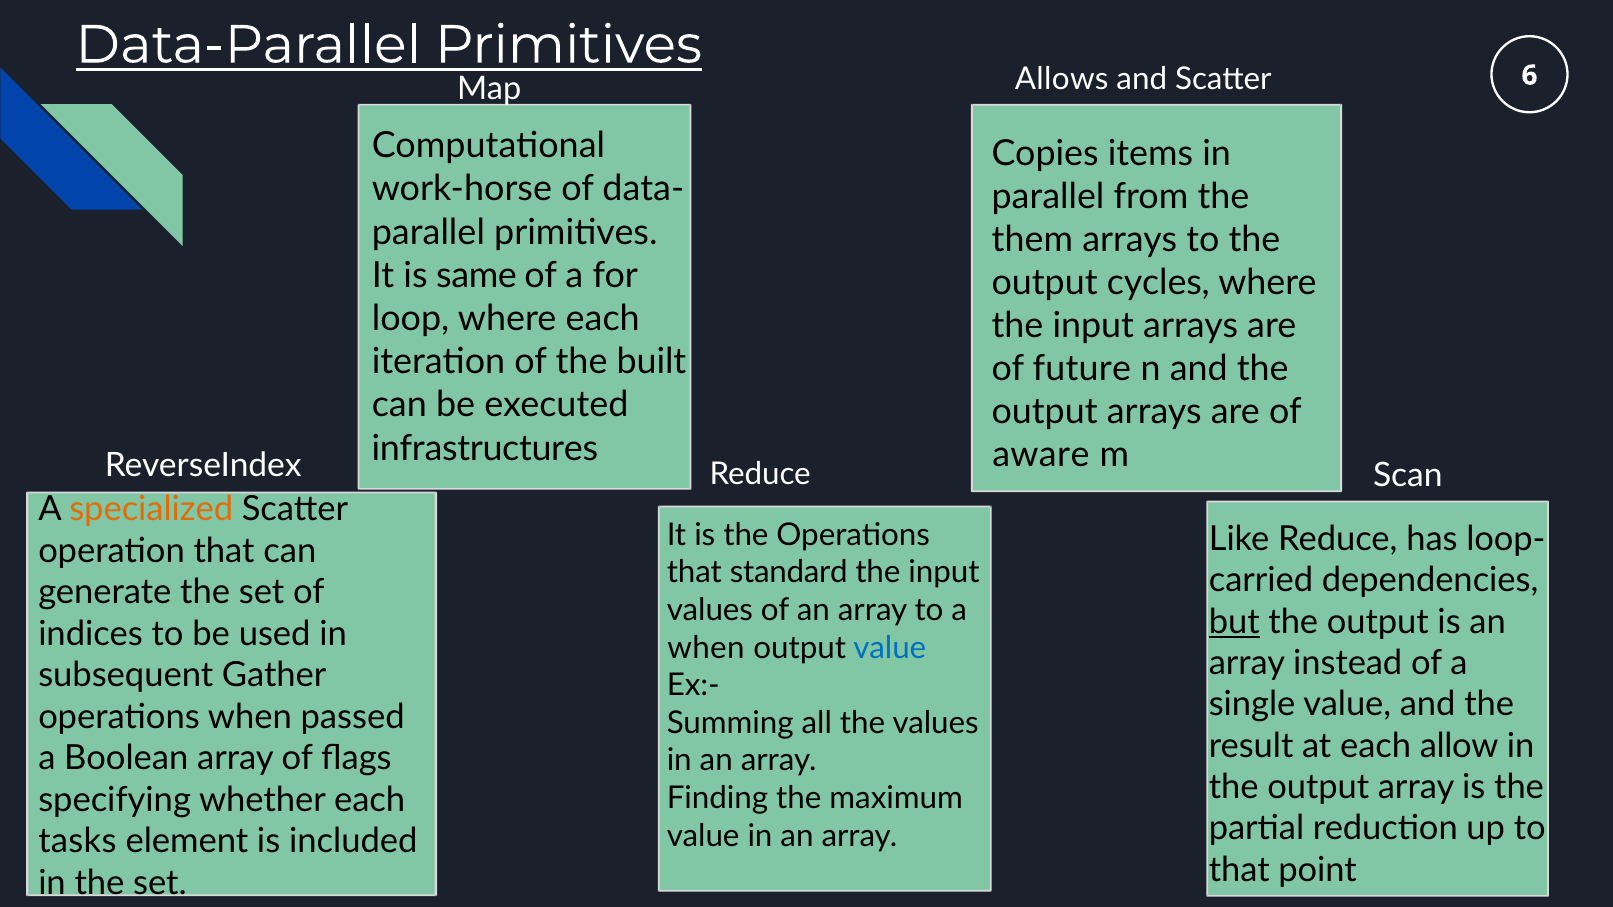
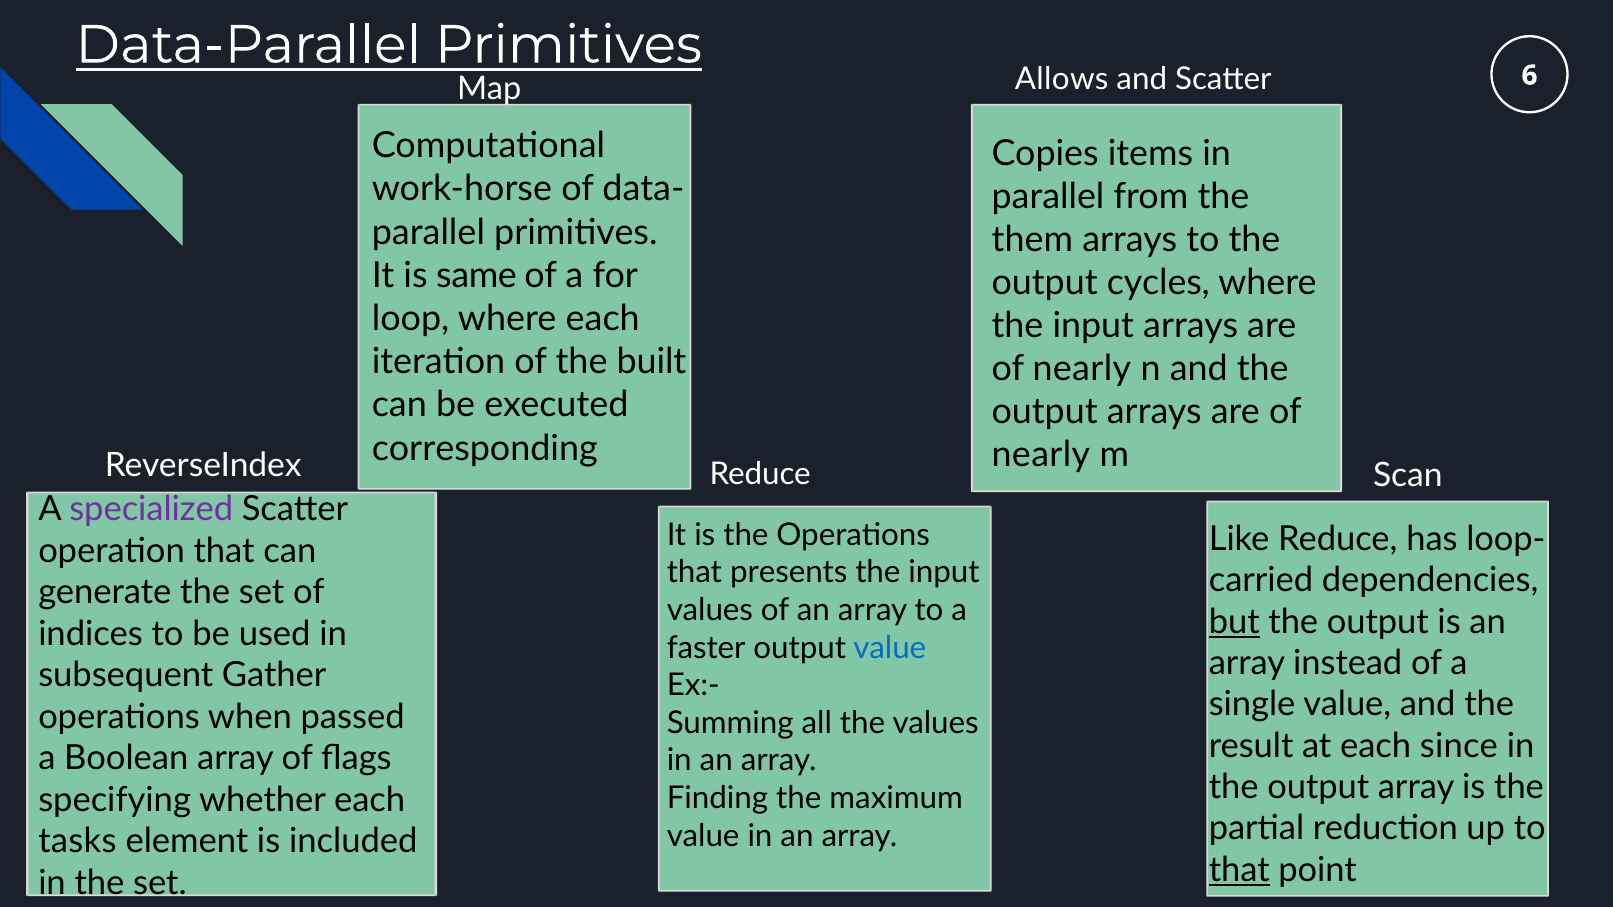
future: future -> nearly (1082, 369)
infrastructures: infrastructures -> corresponding (485, 448)
aware: aware -> nearly (1041, 455)
specialized colour: orange -> purple (151, 509)
standard: standard -> presents (789, 573)
when: when -> faster (706, 648)
allow: allow -> since (1459, 746)
that underline: none -> present (1239, 870)
